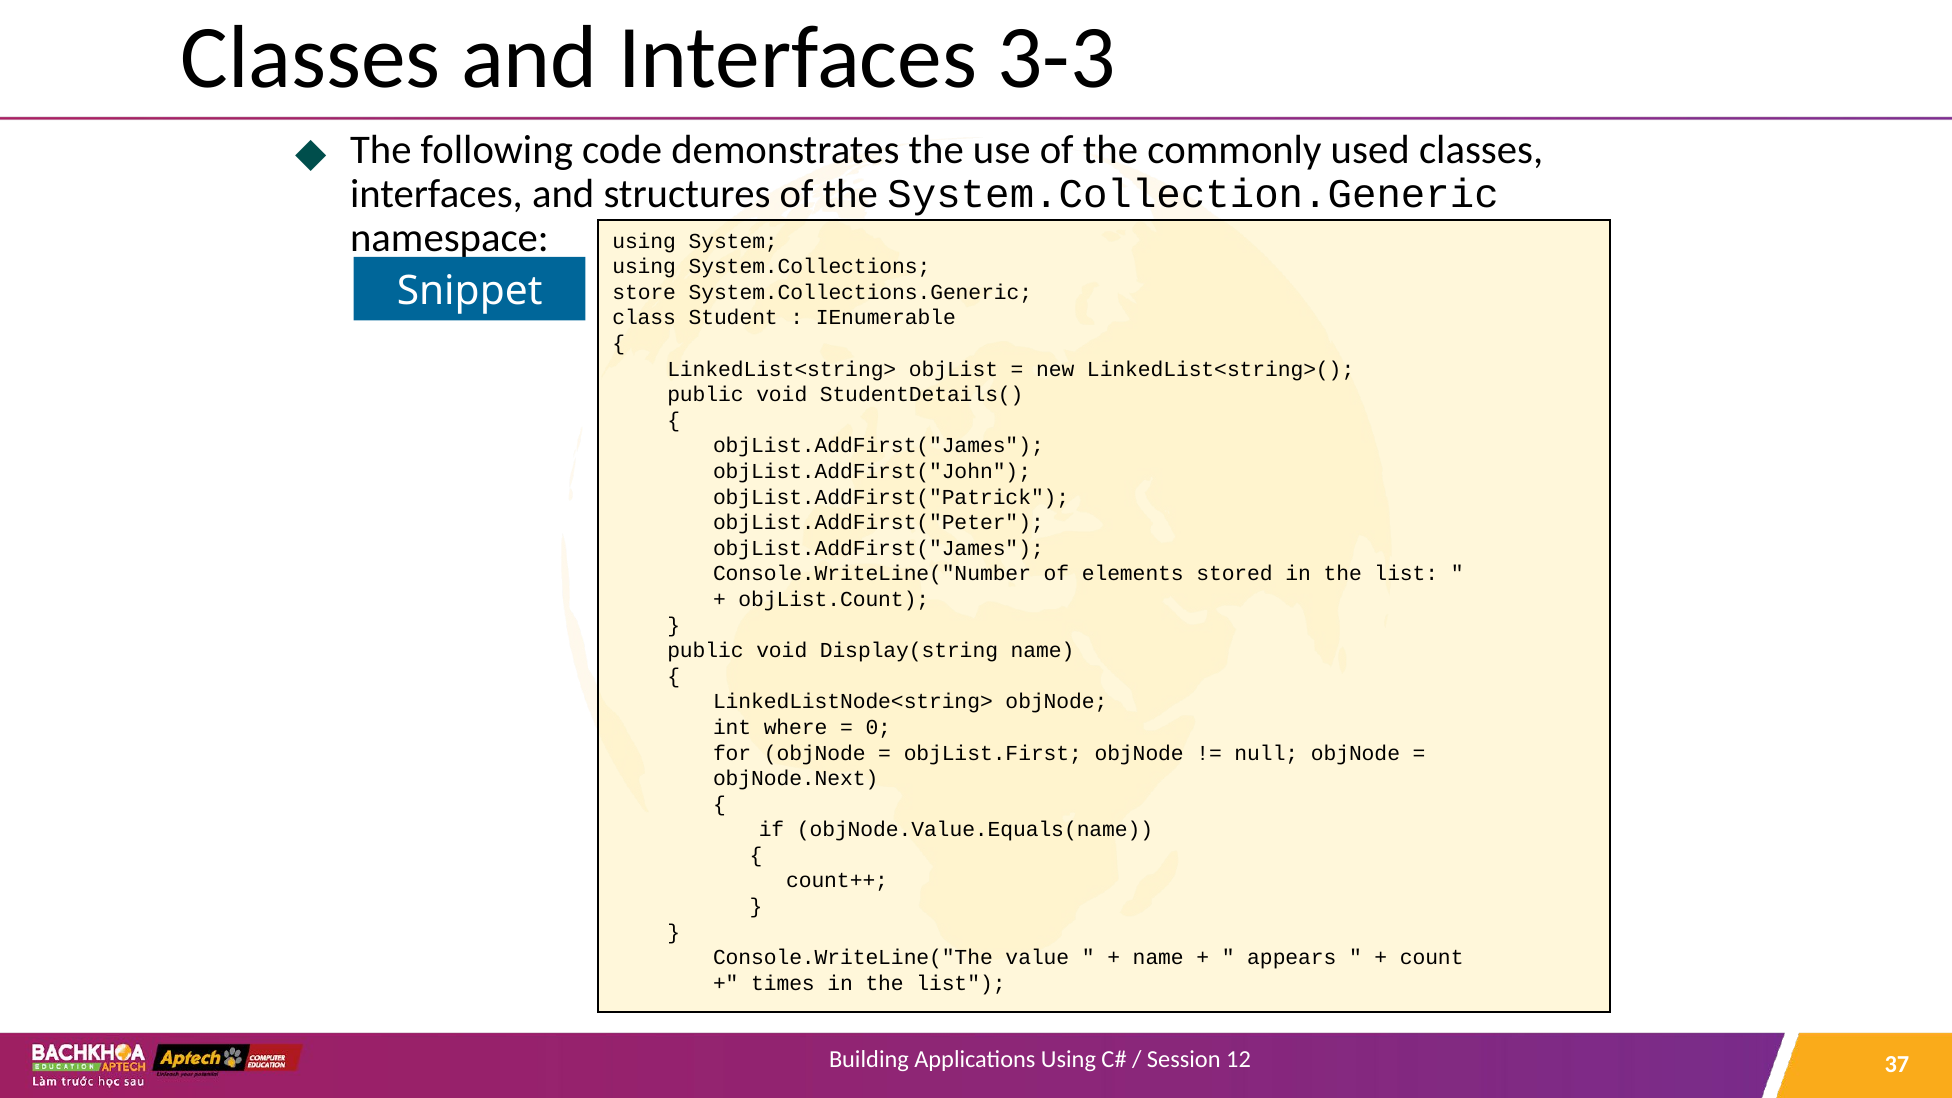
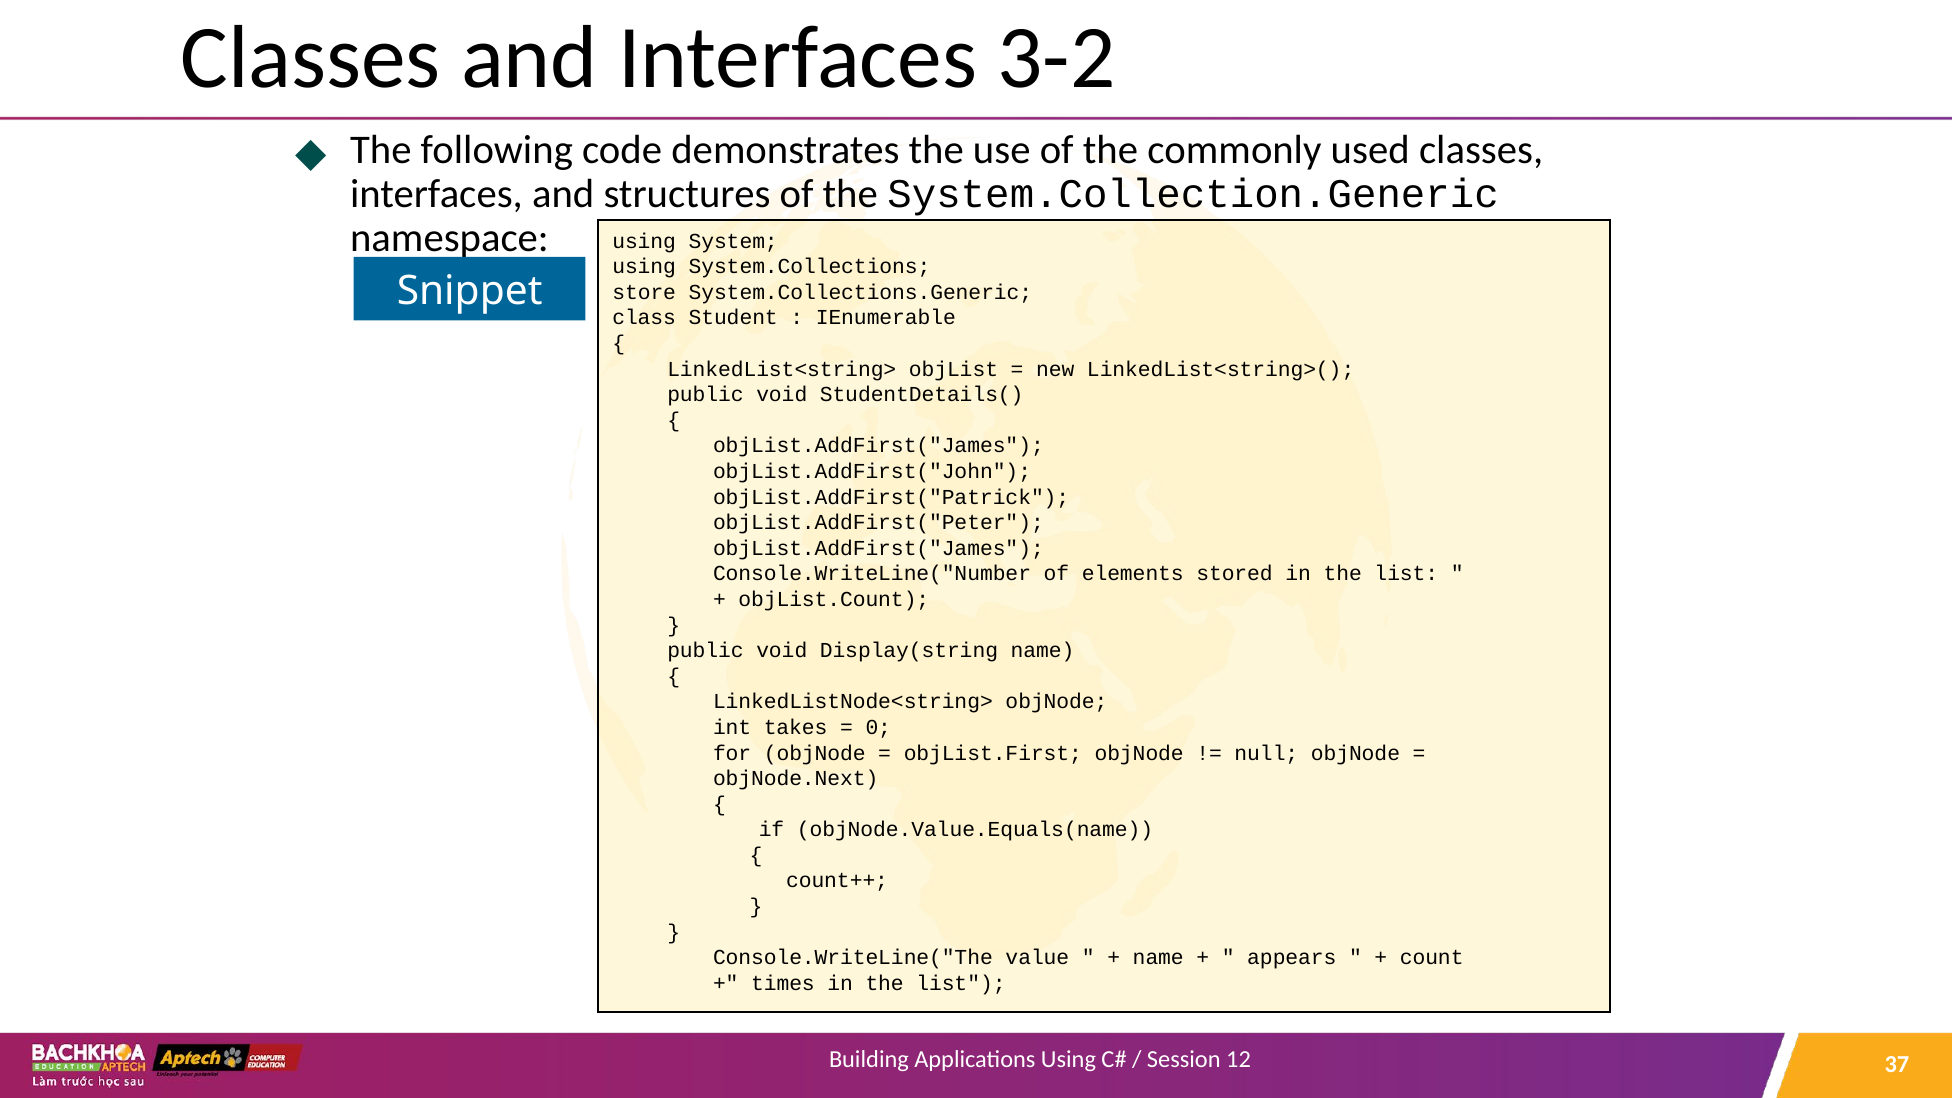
3-3: 3-3 -> 3-2 (1056, 58)
where: where -> takes (796, 727)
